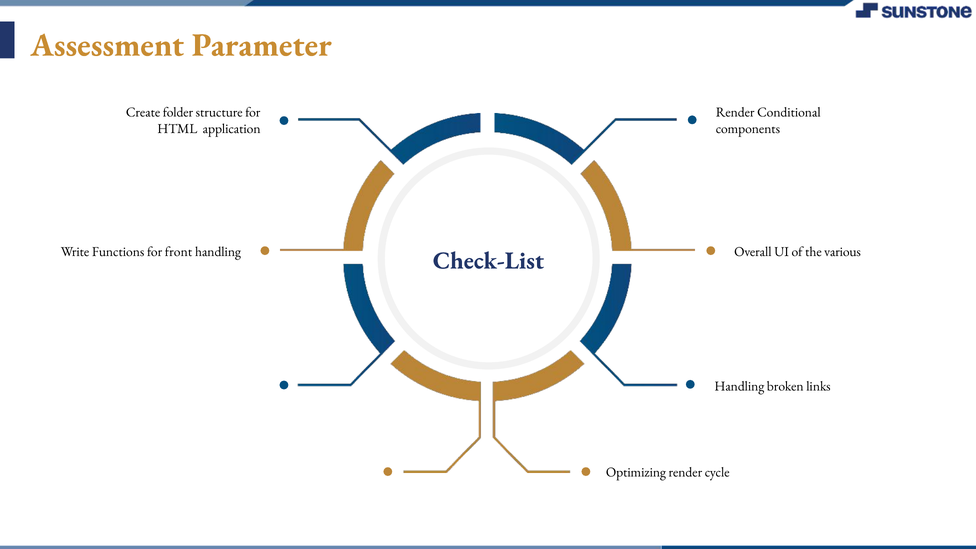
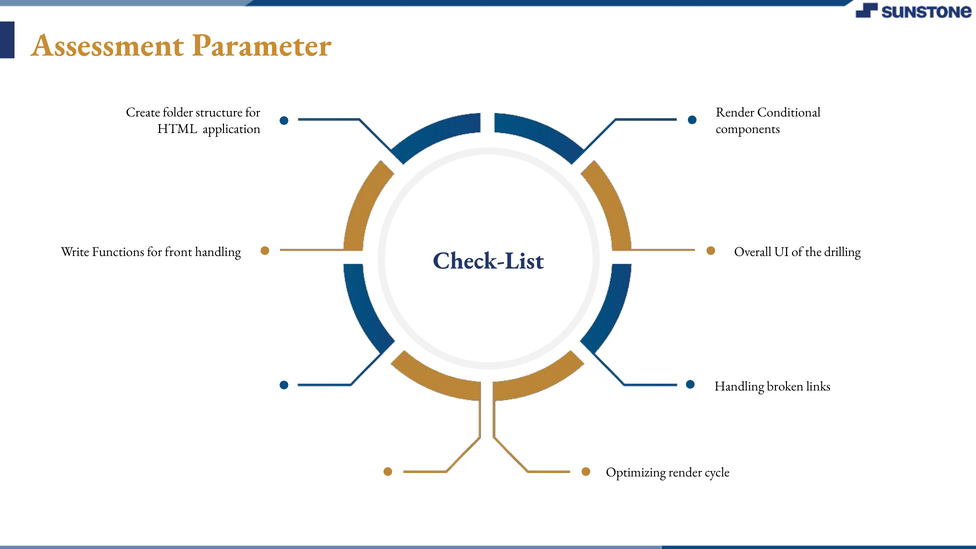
various: various -> drilling (843, 252)
